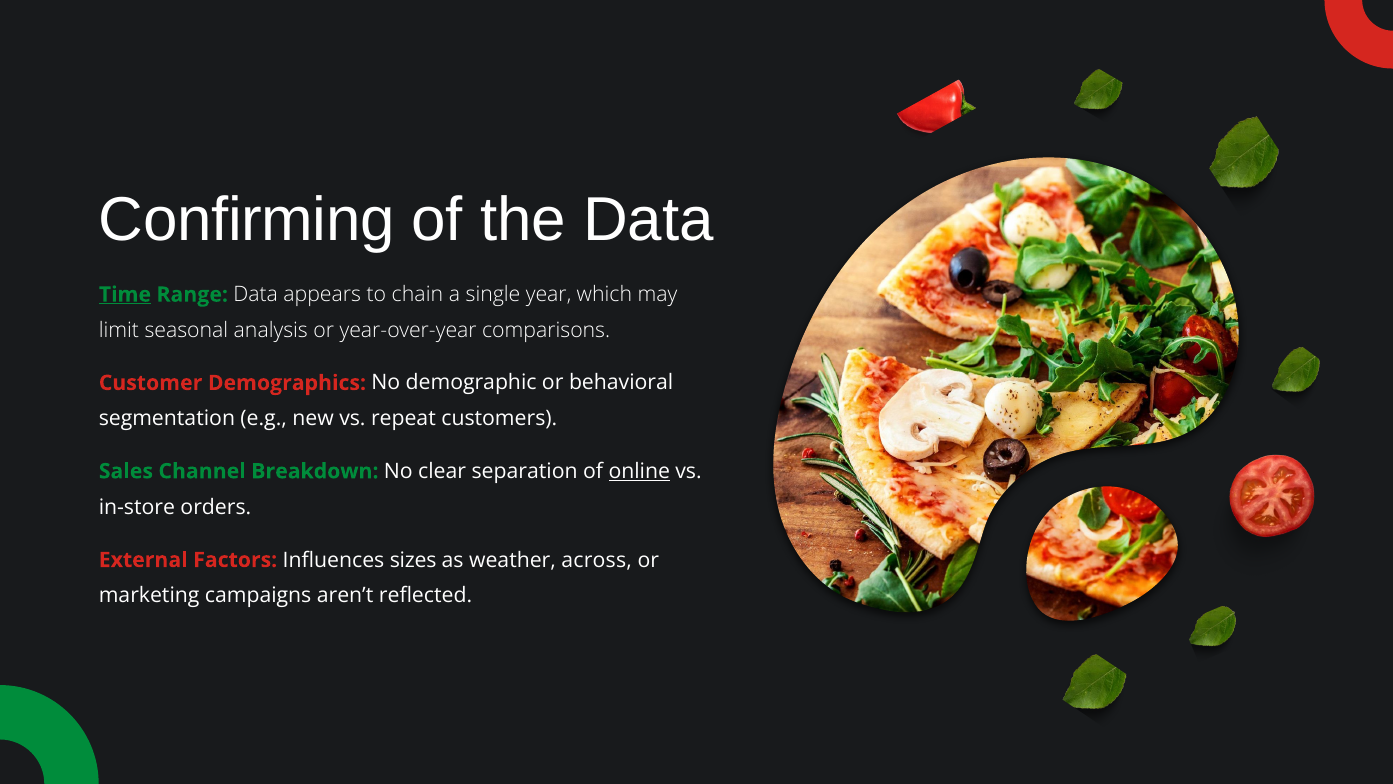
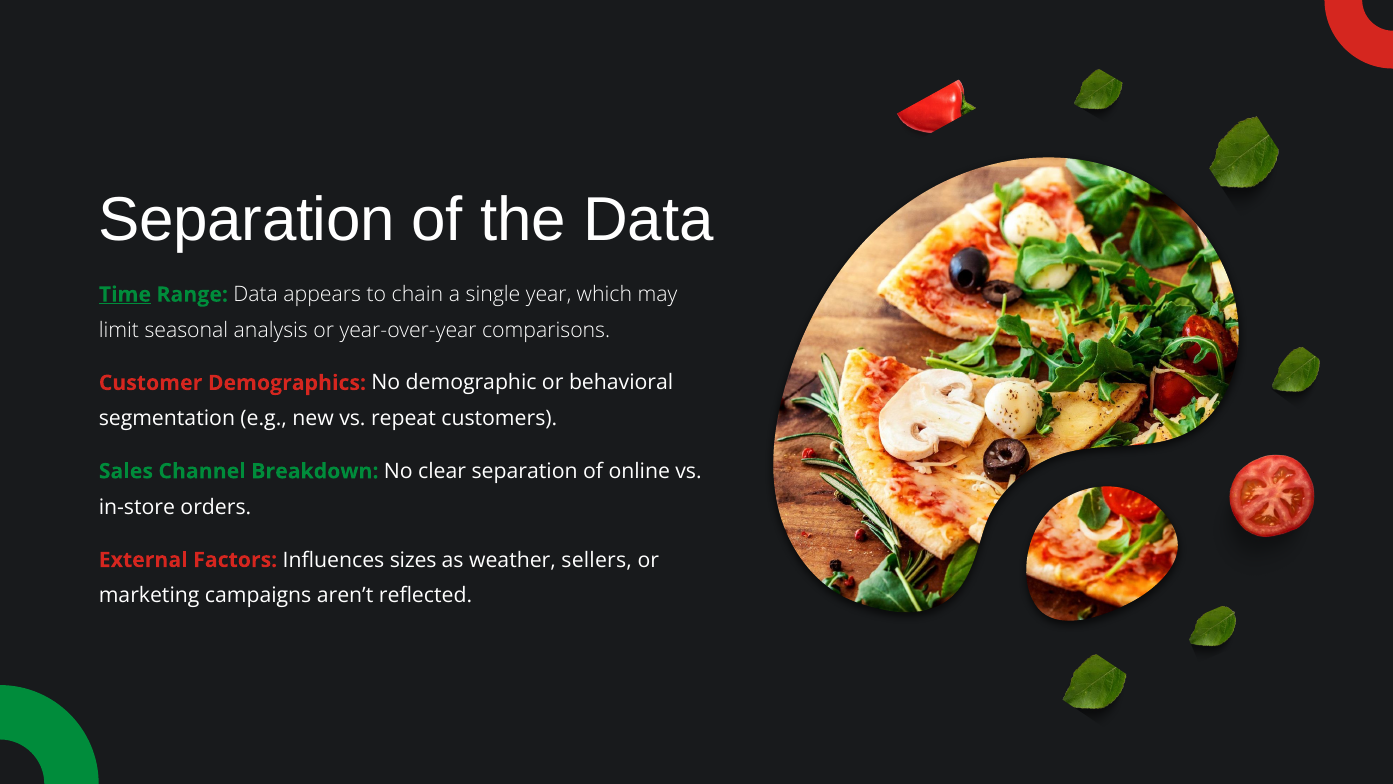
Confirming: Confirming -> Separation (247, 220)
online underline: present -> none (639, 471)
across: across -> sellers (597, 560)
